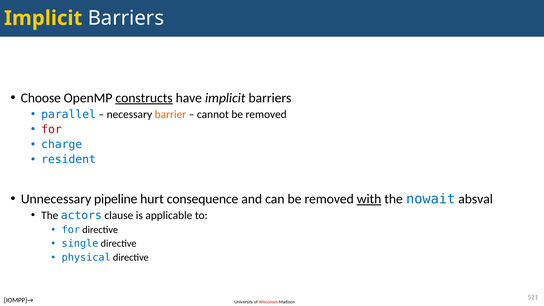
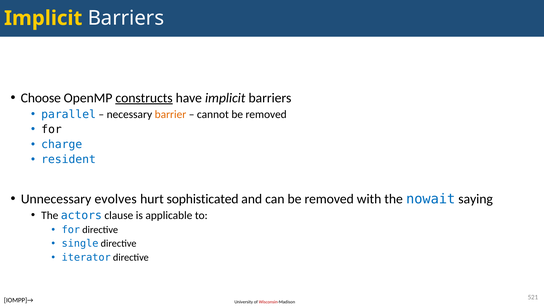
for colour: red -> black (51, 129)
pipeline: pipeline -> evolves (116, 199)
consequence: consequence -> sophisticated (203, 199)
with underline: present -> none (369, 199)
absval: absval -> saying (476, 199)
physical: physical -> iterator (86, 257)
